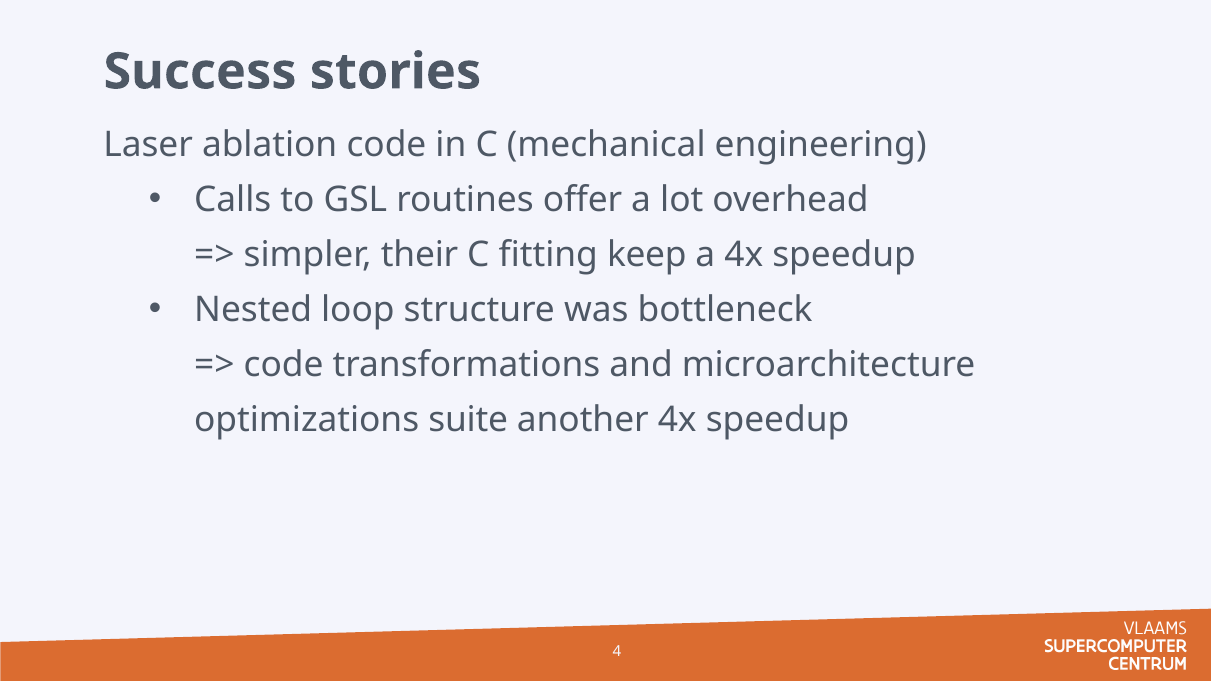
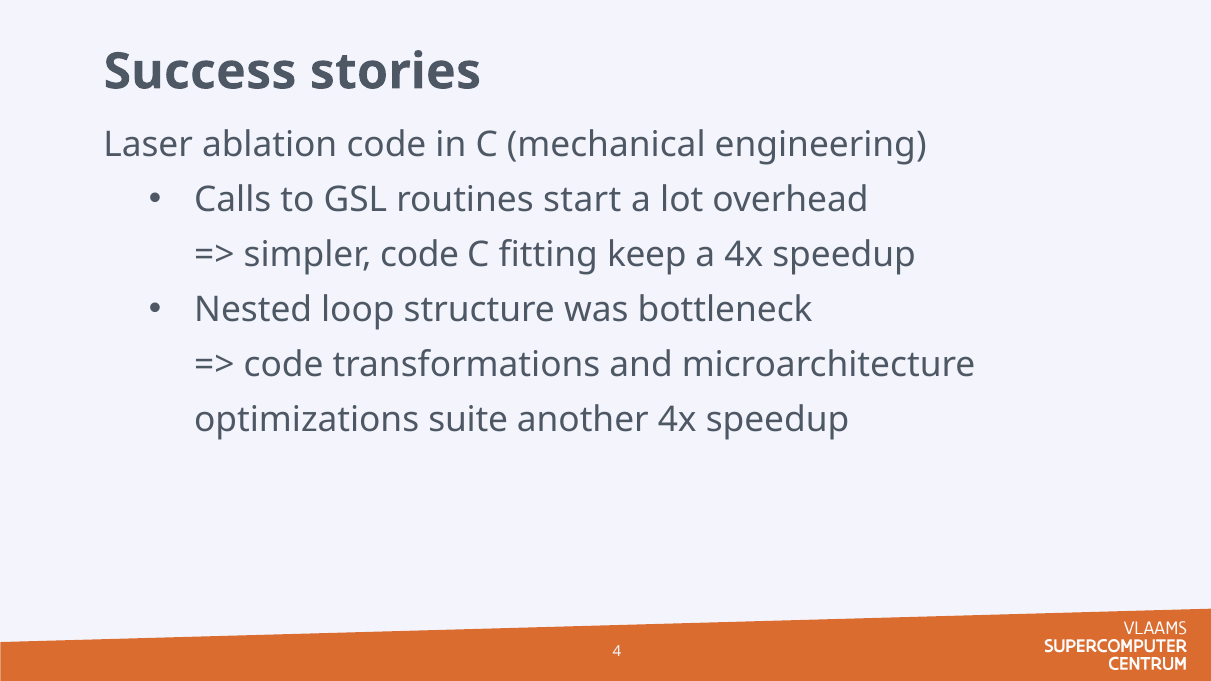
offer: offer -> start (582, 200)
simpler their: their -> code (420, 255)
